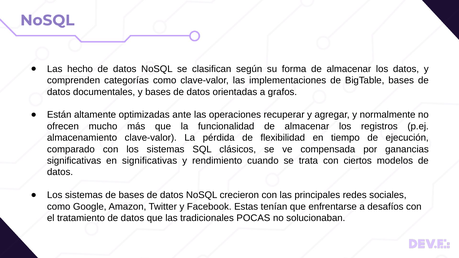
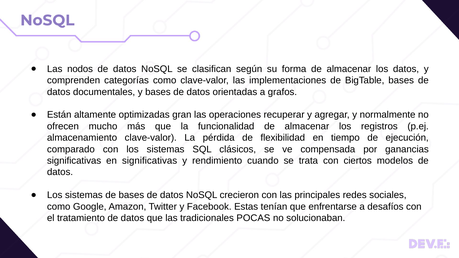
hecho: hecho -> nodos (80, 69)
ante: ante -> gran (182, 115)
